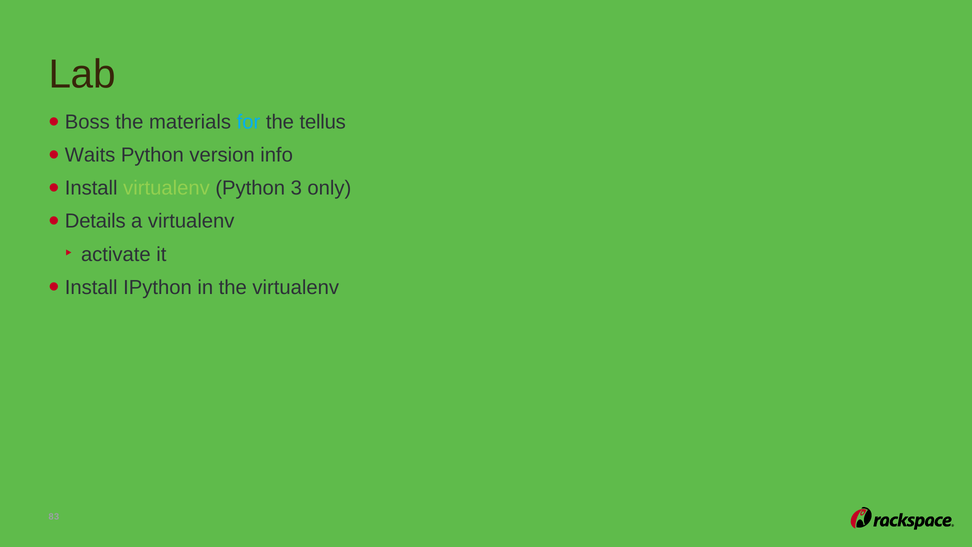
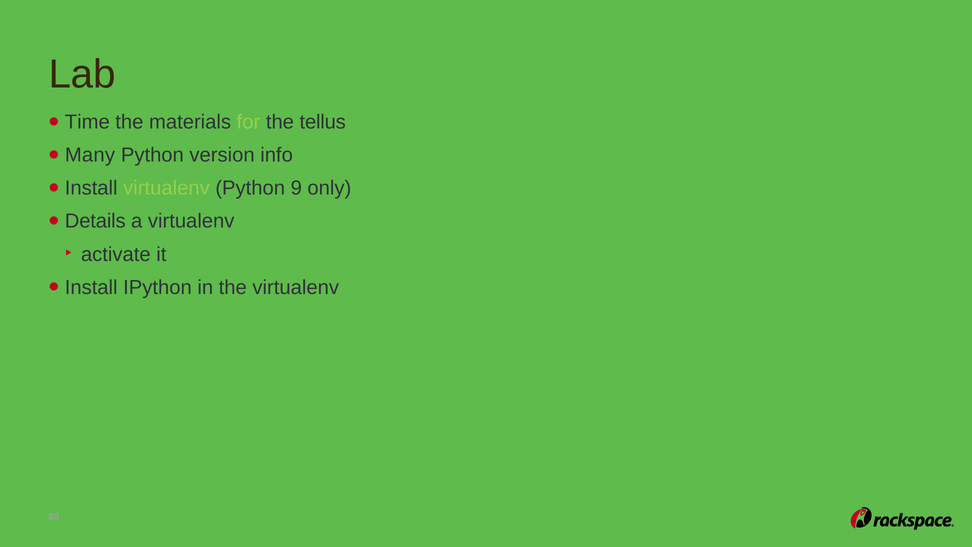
Boss: Boss -> Time (87, 122)
for colour: light blue -> light green (248, 122)
Waits: Waits -> Many (90, 155)
3: 3 -> 9 (296, 188)
